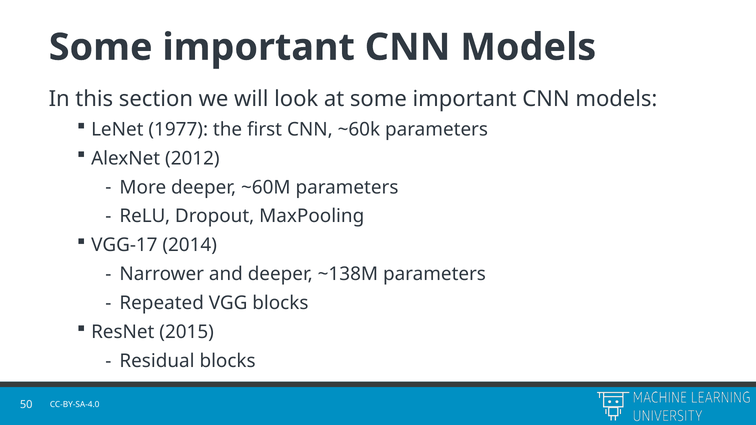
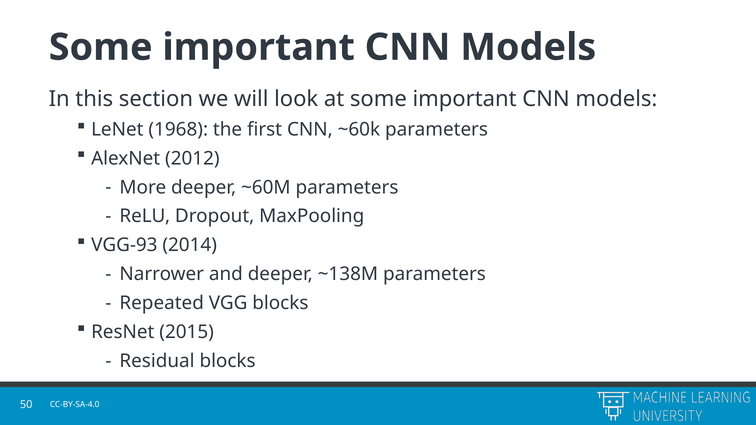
1977: 1977 -> 1968 (178, 129)
VGG-17: VGG-17 -> VGG-93 (124, 245)
